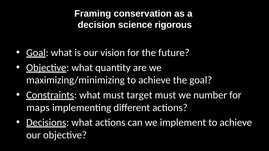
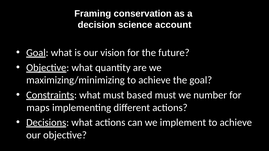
rigorous: rigorous -> account (173, 25)
target: target -> based (139, 95)
